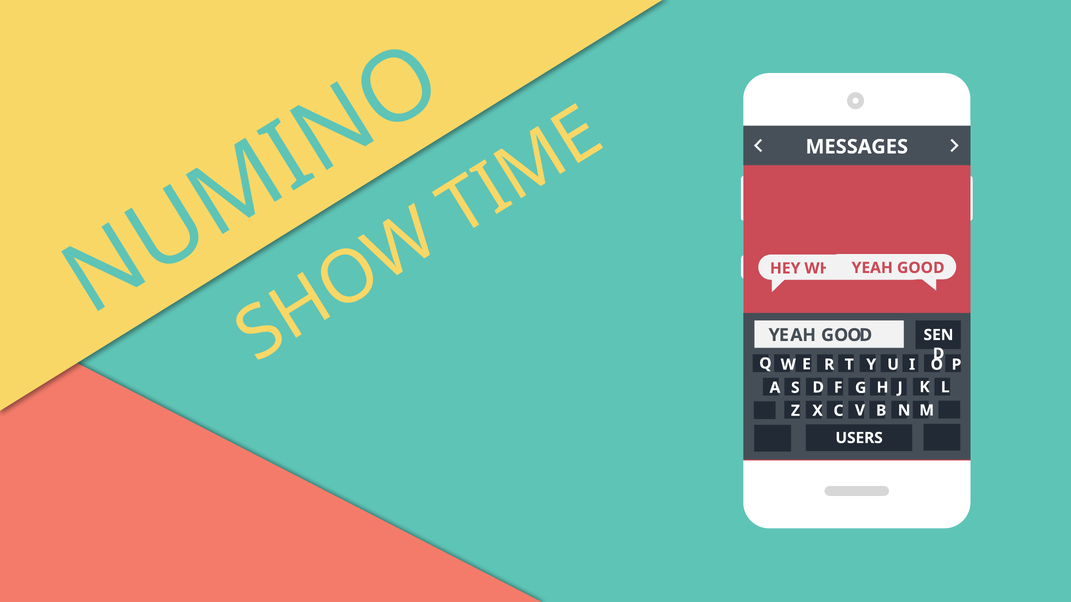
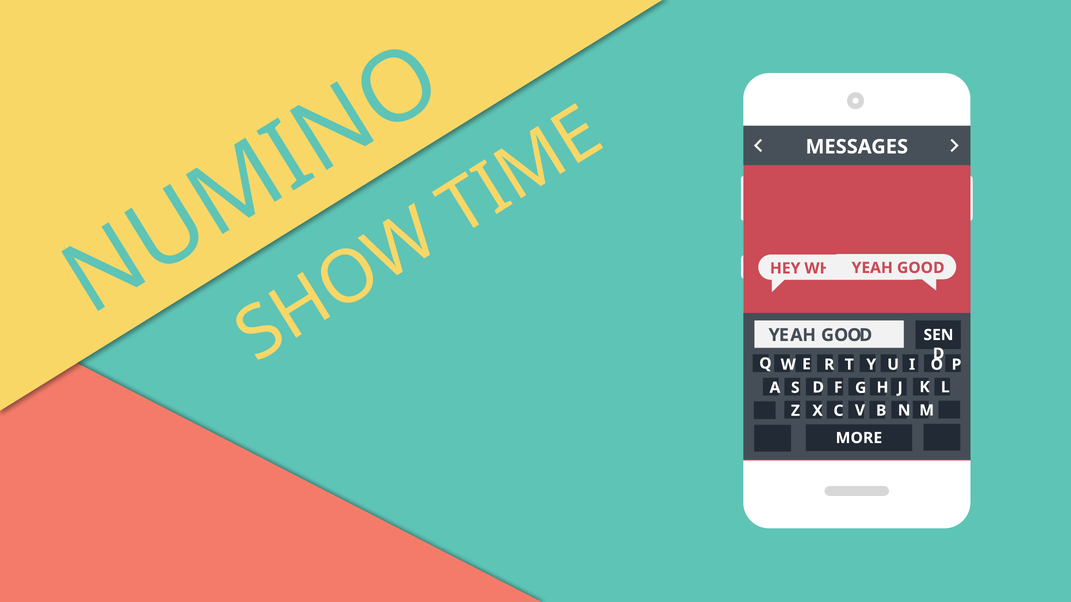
USERS: USERS -> MORE (859, 438)
